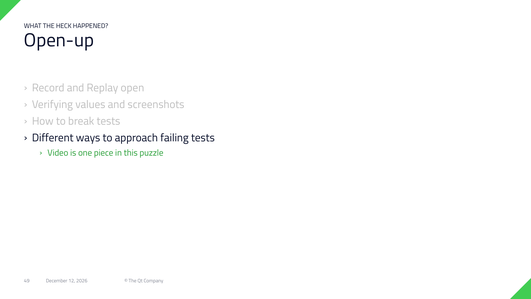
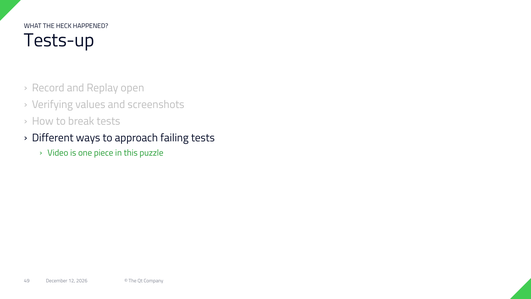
Open-up: Open-up -> Tests-up (59, 40)
